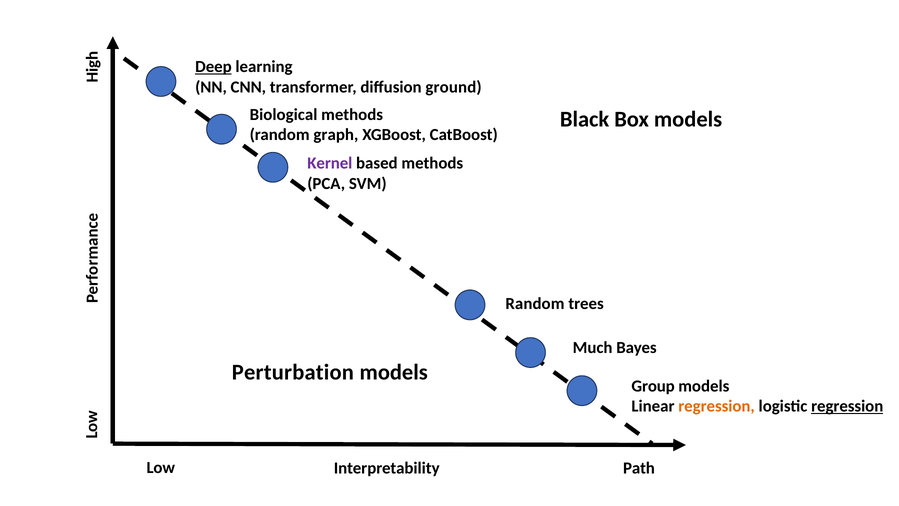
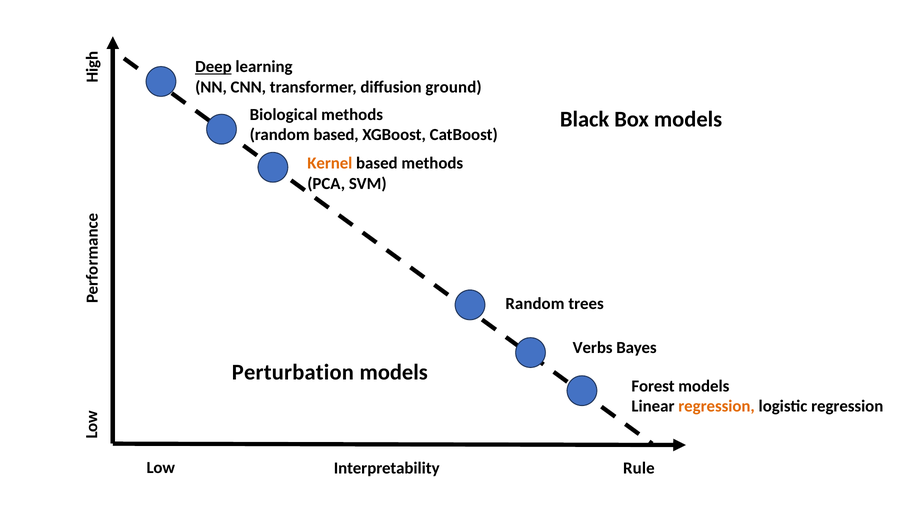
random graph: graph -> based (336, 135)
Kernel colour: purple -> orange (330, 163)
Much: Much -> Verbs (593, 348)
Group: Group -> Forest (653, 386)
regression underline: present -> none (847, 406)
Path: Path -> Rule (639, 468)
